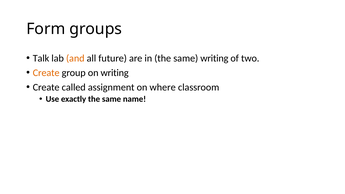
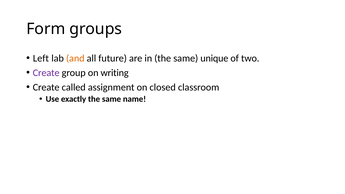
Talk: Talk -> Left (41, 58)
same writing: writing -> unique (214, 58)
Create colour: orange -> purple (46, 73)
where: where -> closed (163, 87)
